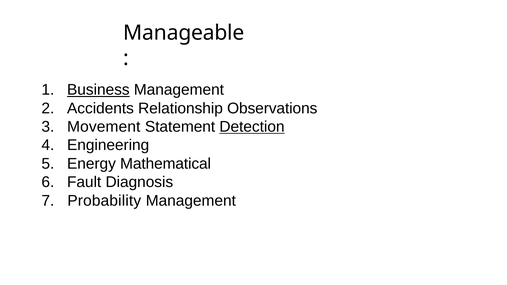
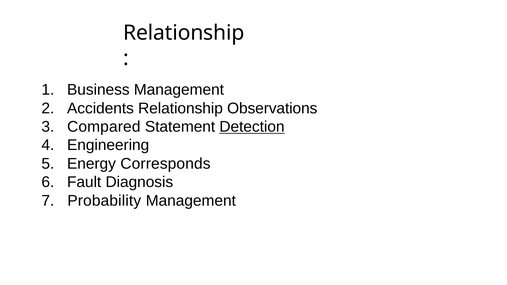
Manageable: Manageable -> Relationship (184, 33)
Business underline: present -> none (98, 90)
Movement: Movement -> Compared (104, 127)
Mathematical: Mathematical -> Corresponds (165, 164)
